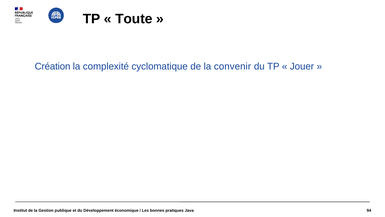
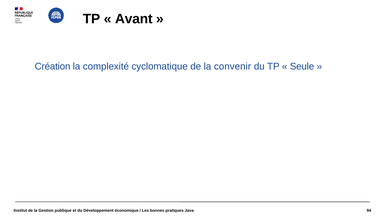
Toute: Toute -> Avant (134, 19)
Jouer: Jouer -> Seule (302, 66)
